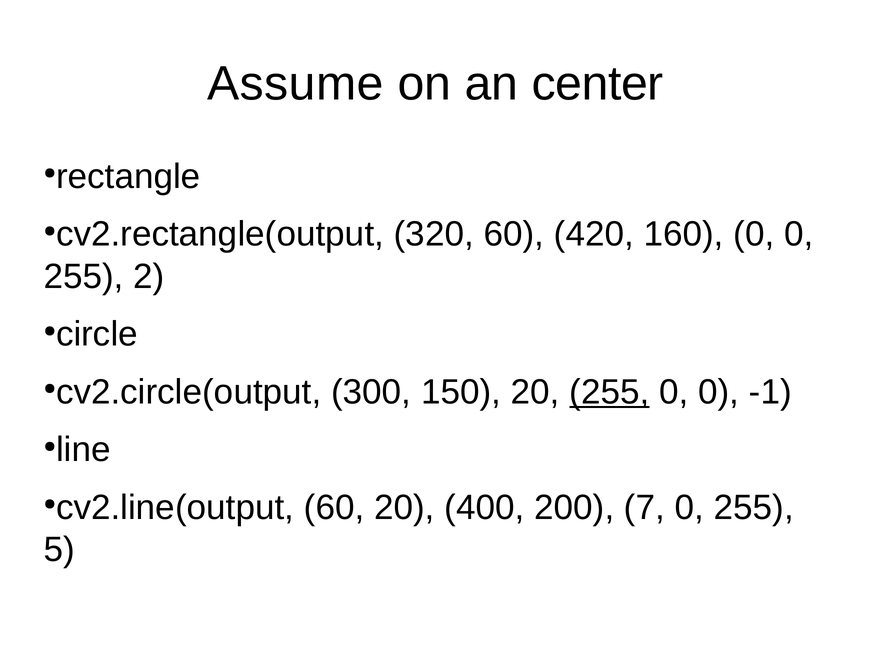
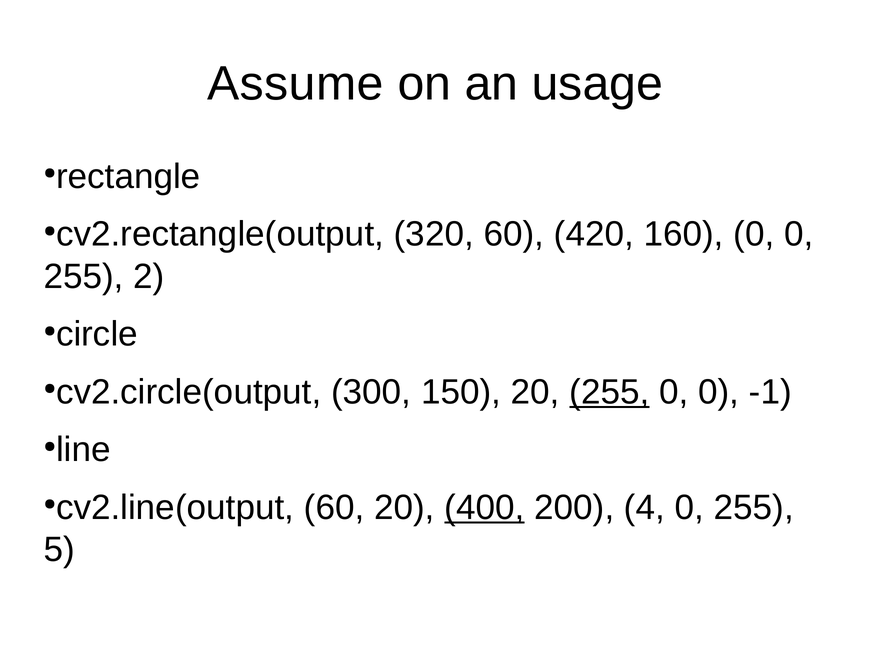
center: center -> usage (597, 84)
400 underline: none -> present (484, 507)
7: 7 -> 4 (644, 507)
